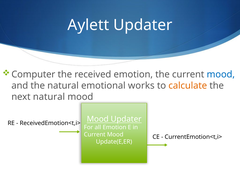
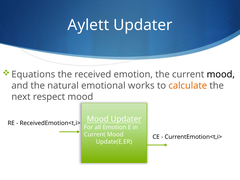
Computer: Computer -> Equations (33, 74)
mood colour: blue -> black (221, 74)
next natural: natural -> respect (49, 97)
